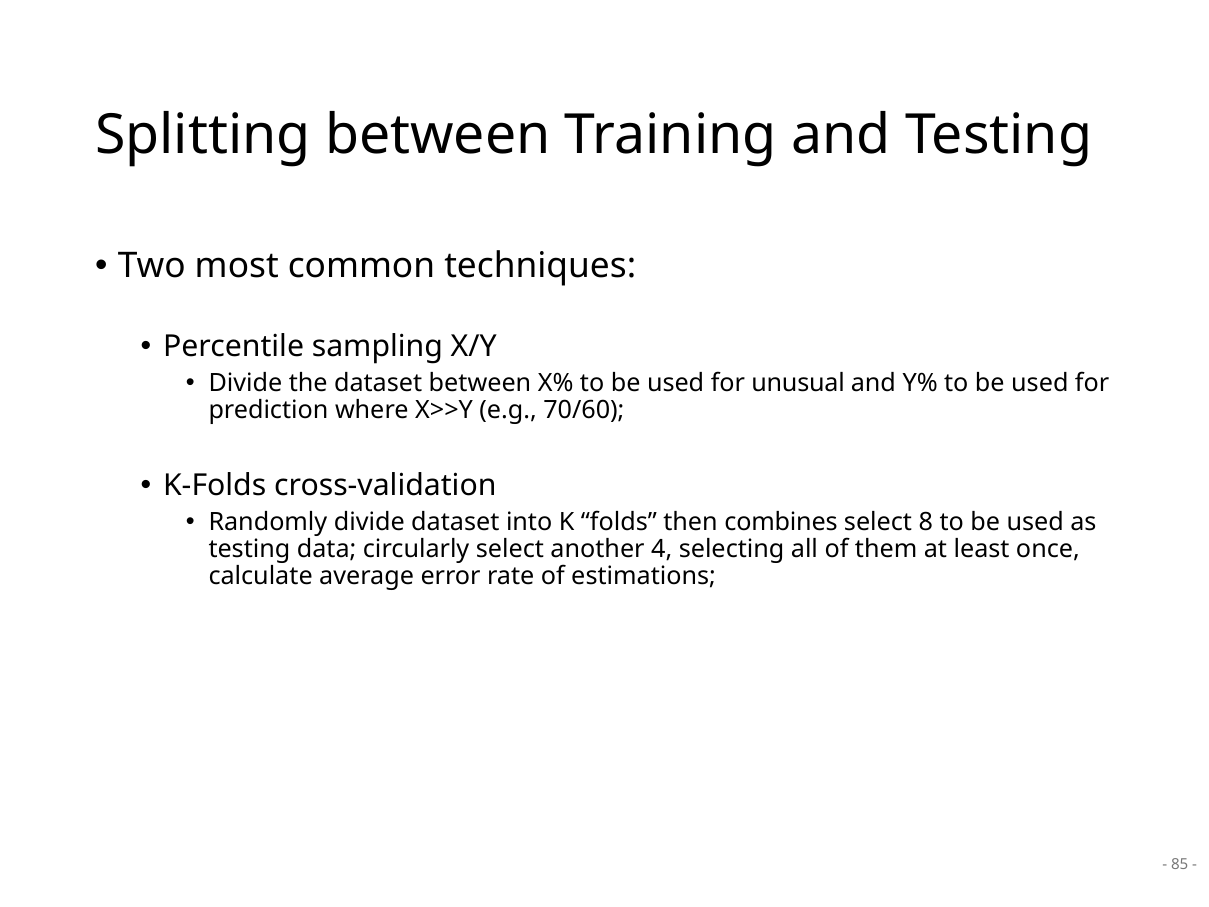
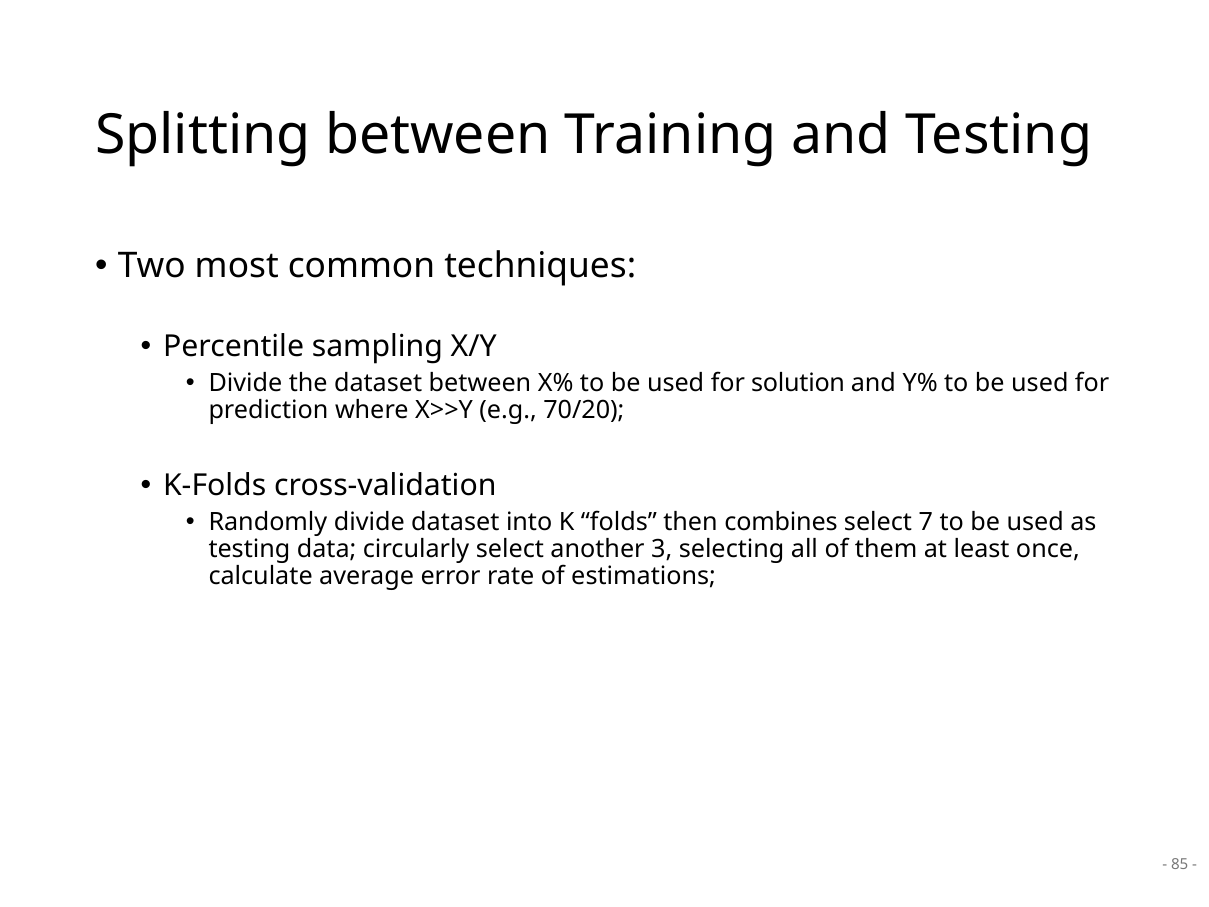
unusual: unusual -> solution (798, 383)
70/60: 70/60 -> 70/20 (584, 410)
8: 8 -> 7 (926, 522)
4: 4 -> 3 (662, 549)
